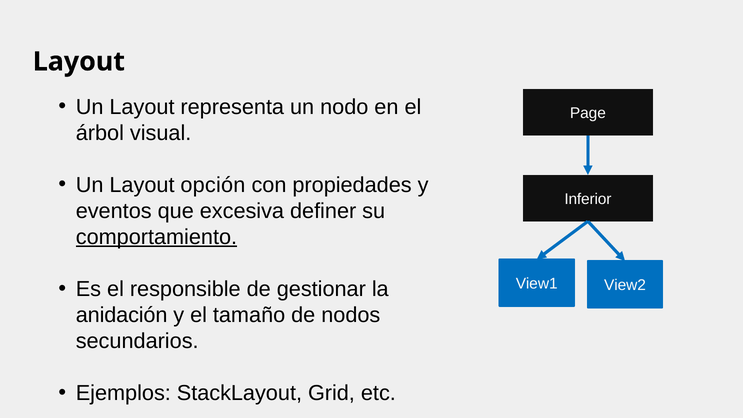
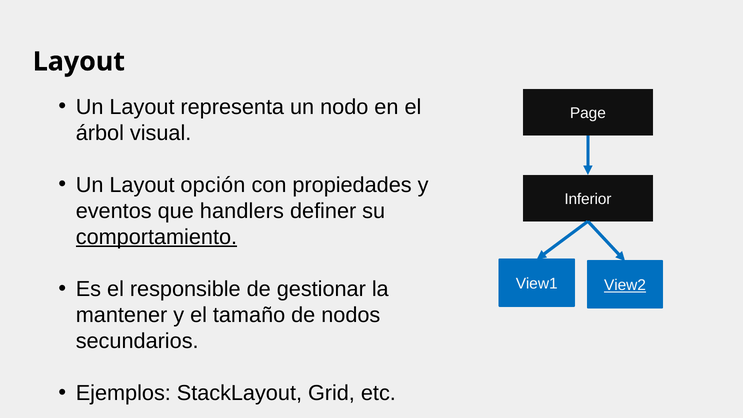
excesiva: excesiva -> handlers (242, 211)
View2 underline: none -> present (625, 285)
anidación: anidación -> mantener (122, 315)
